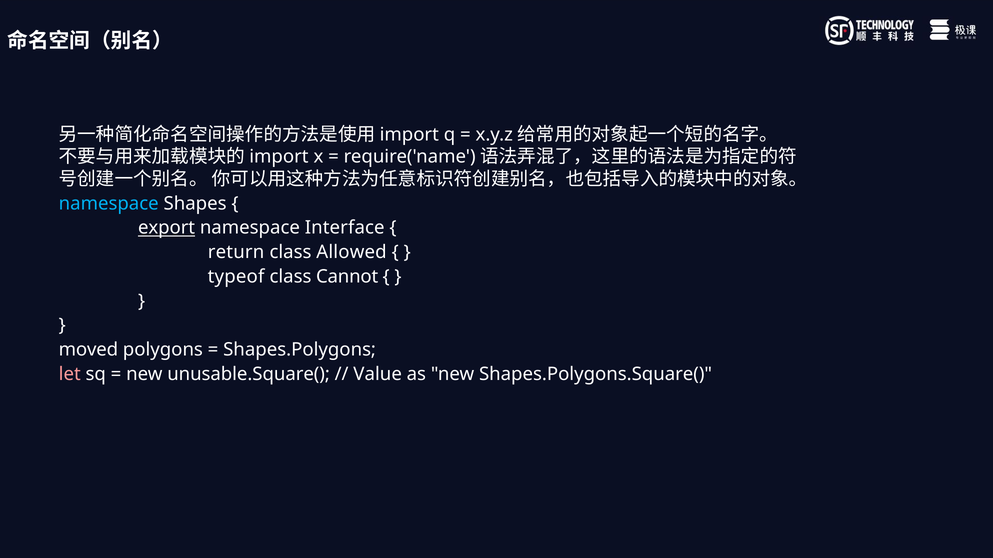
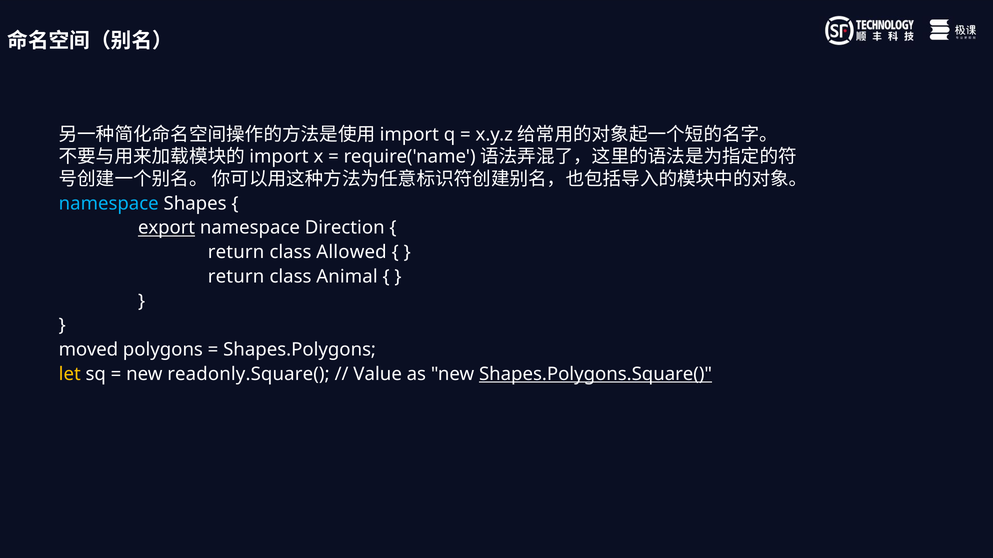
Interface: Interface -> Direction (345, 228)
typeof: typeof -> return (236, 277)
Cannot: Cannot -> Animal (347, 277)
let colour: pink -> yellow (70, 374)
unusable.Square(: unusable.Square( -> readonly.Square( (248, 374)
Shapes.Polygons.Square( underline: none -> present (596, 374)
